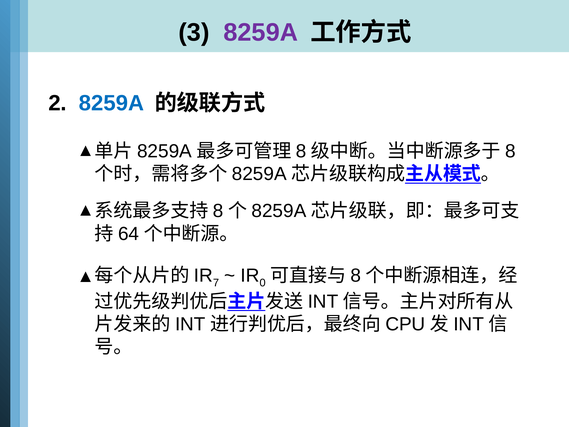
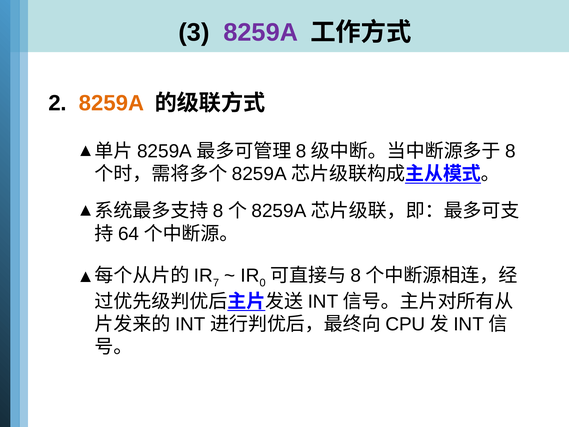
8259A colour: blue -> orange (112, 103)
